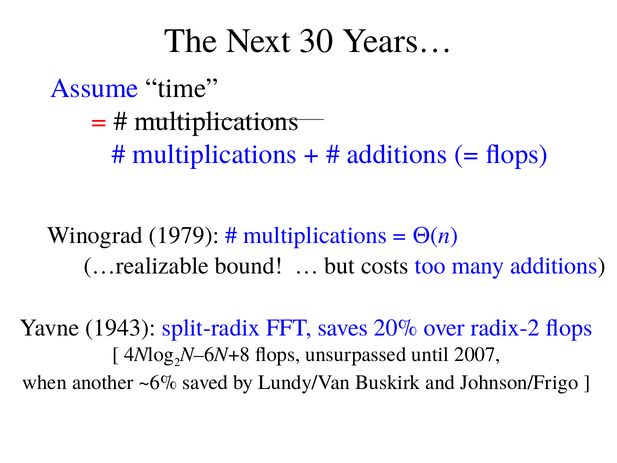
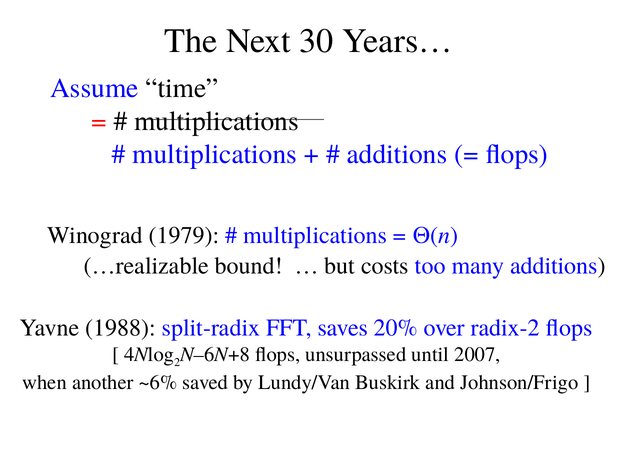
1943: 1943 -> 1988 (121, 328)
